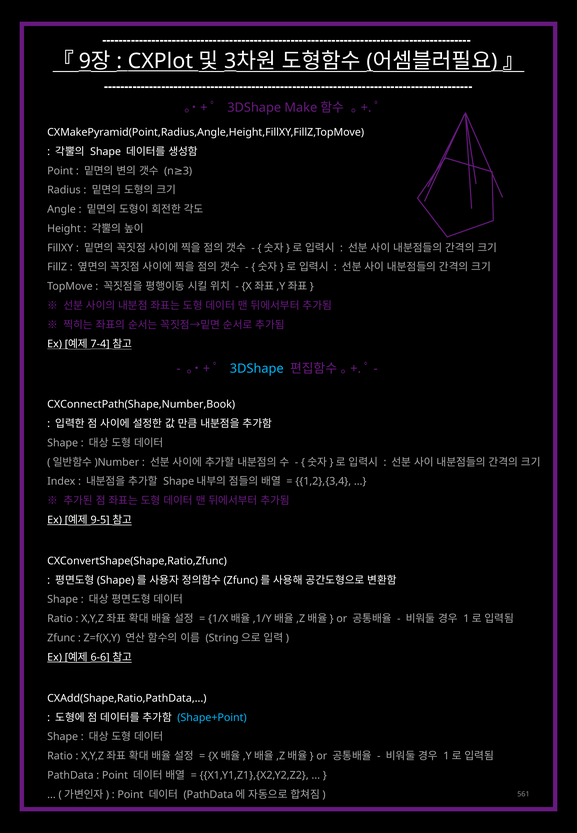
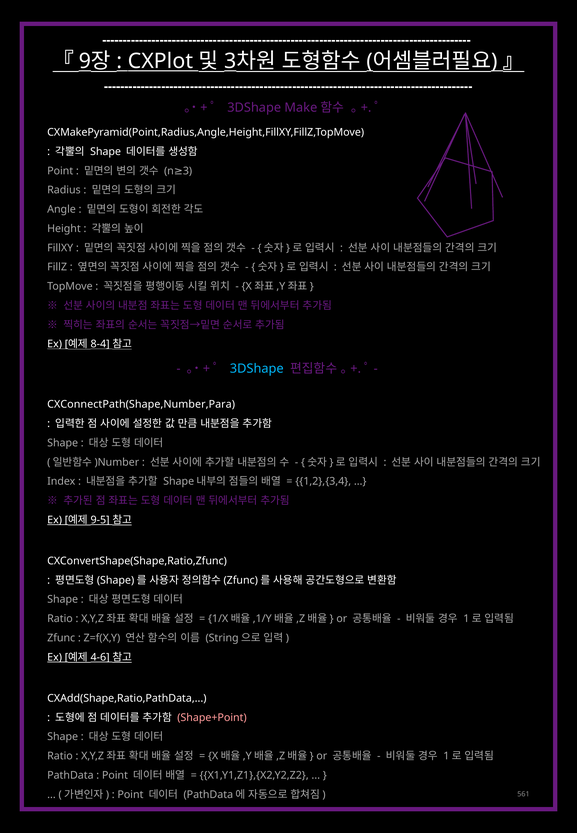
7-4: 7-4 -> 8-4 (100, 344)
CXConnectPath(Shape,Number,Book: CXConnectPath(Shape,Number,Book -> CXConnectPath(Shape,Number,Para (141, 405)
6-6: 6-6 -> 4-6 (100, 658)
Shape+Point colour: light blue -> pink (212, 718)
